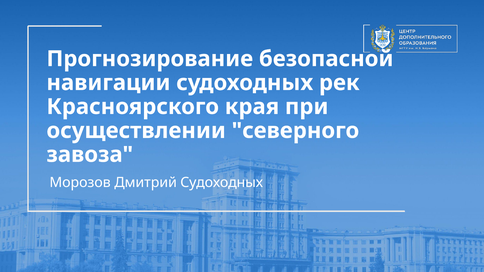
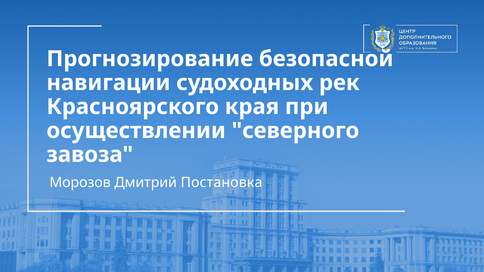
Дмитрий Судоходных: Судоходных -> Постановка (222, 183)
